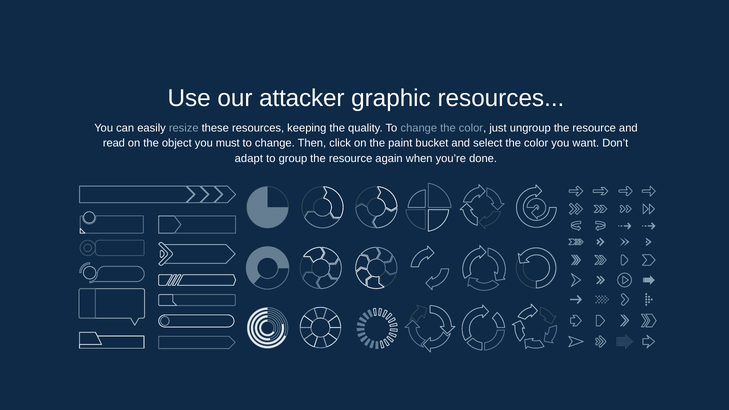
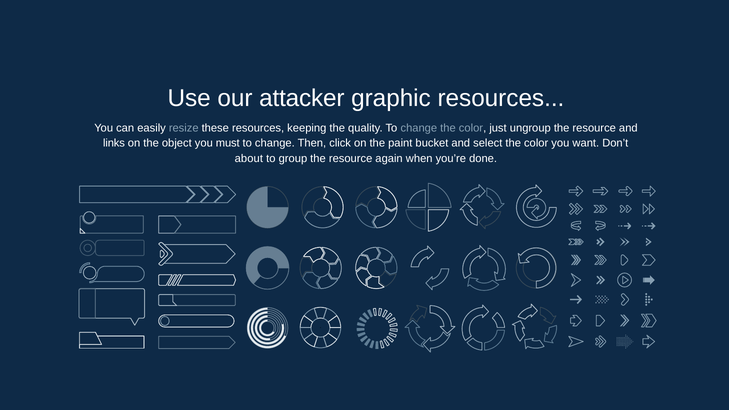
read: read -> links (114, 143)
adapt: adapt -> about (249, 159)
